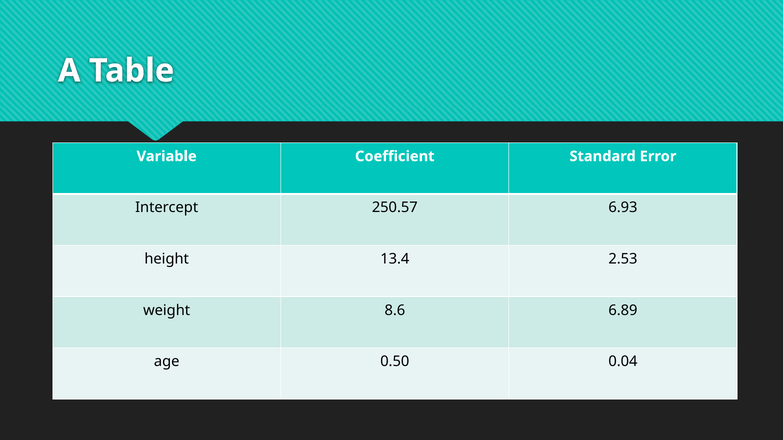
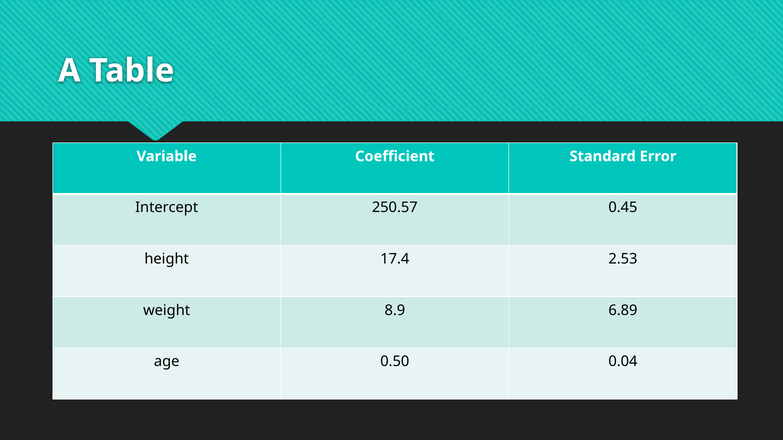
6.93: 6.93 -> 0.45 (623, 208)
13.4: 13.4 -> 17.4 (395, 259)
8.6: 8.6 -> 8.9 (395, 311)
